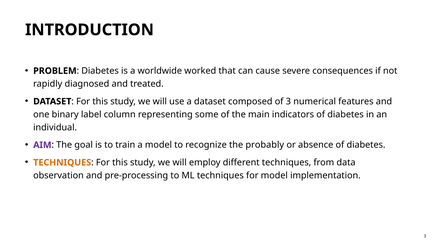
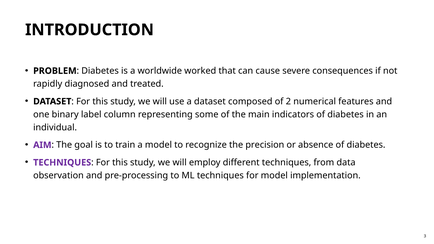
of 3: 3 -> 2 (288, 101)
probably: probably -> precision (265, 145)
TECHNIQUES colour: orange -> purple (62, 163)
